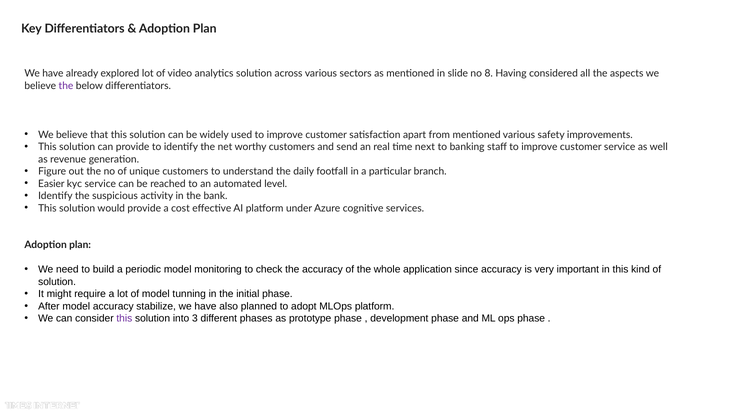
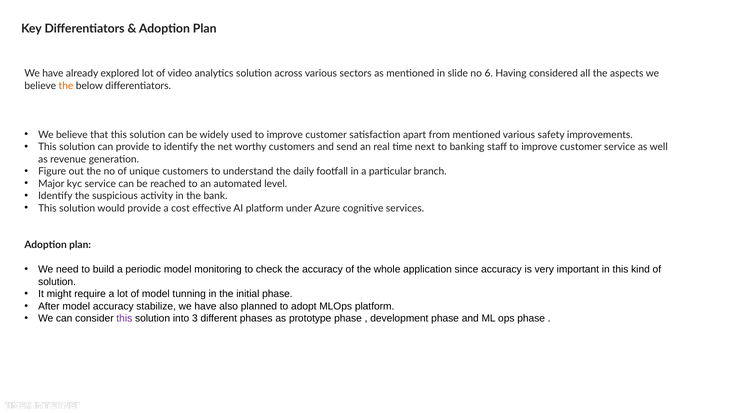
8: 8 -> 6 (489, 73)
the colour: purple -> orange (66, 86)
Easier: Easier -> Major (51, 184)
